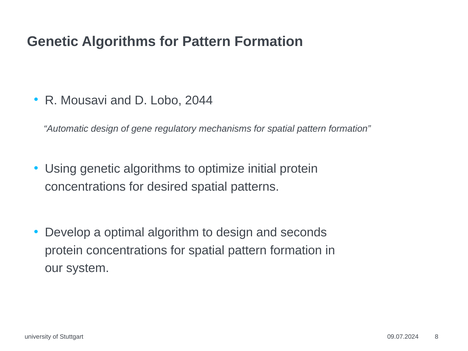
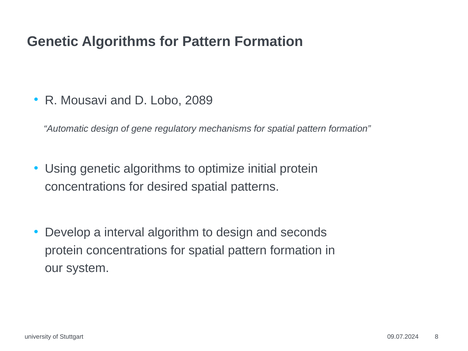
2044: 2044 -> 2089 (199, 100)
optimal: optimal -> interval (124, 232)
